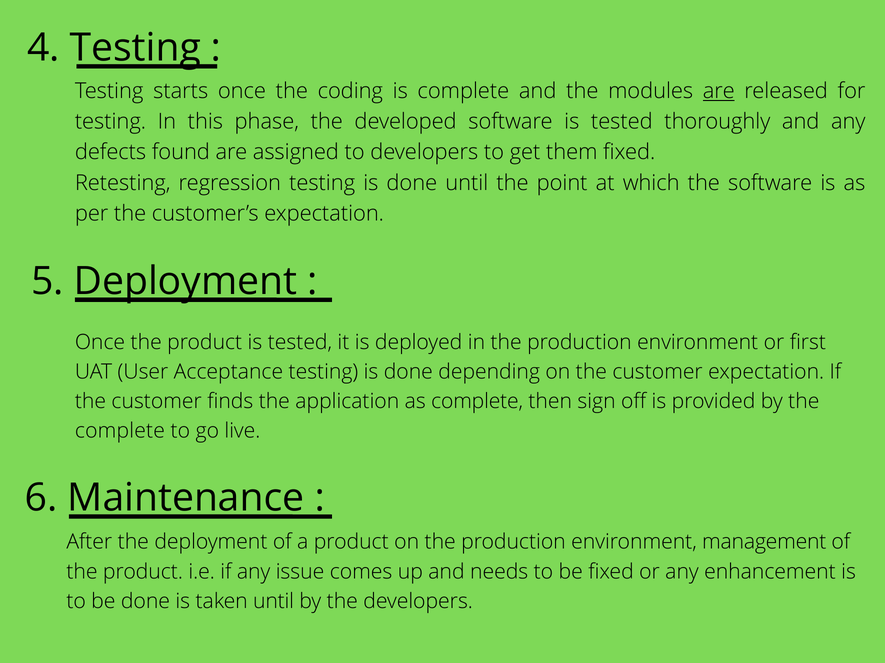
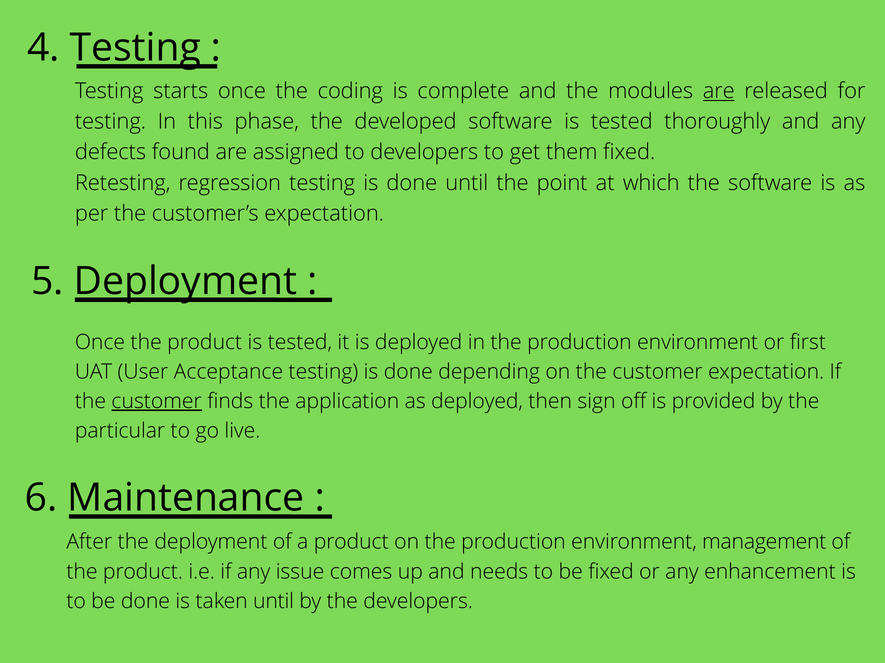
customer underline: none -> present (157, 402)
as complete: complete -> deployed (477, 402)
complete: complete -> particular (120, 431)
